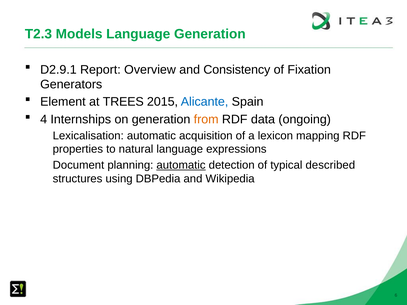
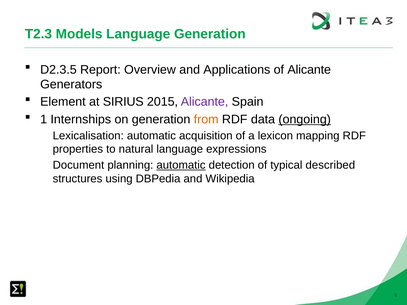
D2.9.1: D2.9.1 -> D2.3.5 (58, 70)
Consistency: Consistency -> Applications (237, 70)
of Fixation: Fixation -> Alicante (309, 70)
TREES: TREES -> SIRIUS (123, 102)
Alicante colour: blue -> purple (205, 102)
4: 4 -> 1 (44, 119)
ongoing underline: none -> present (305, 119)
